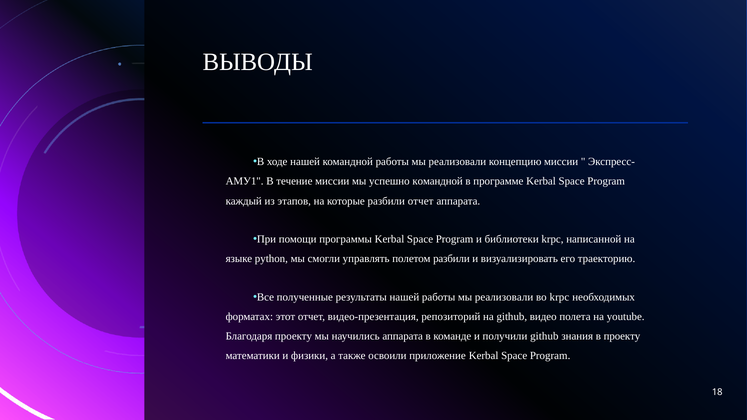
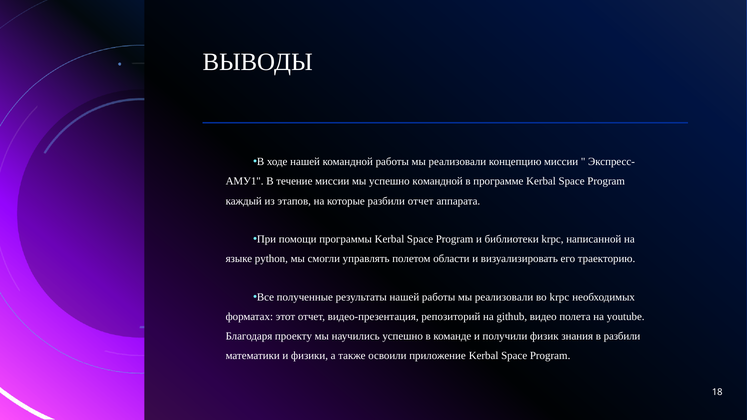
полетом разбили: разбили -> области (451, 259)
научились аппарата: аппарата -> успешно (403, 336)
получили github: github -> физик (544, 336)
в проекту: проекту -> разбили (622, 336)
